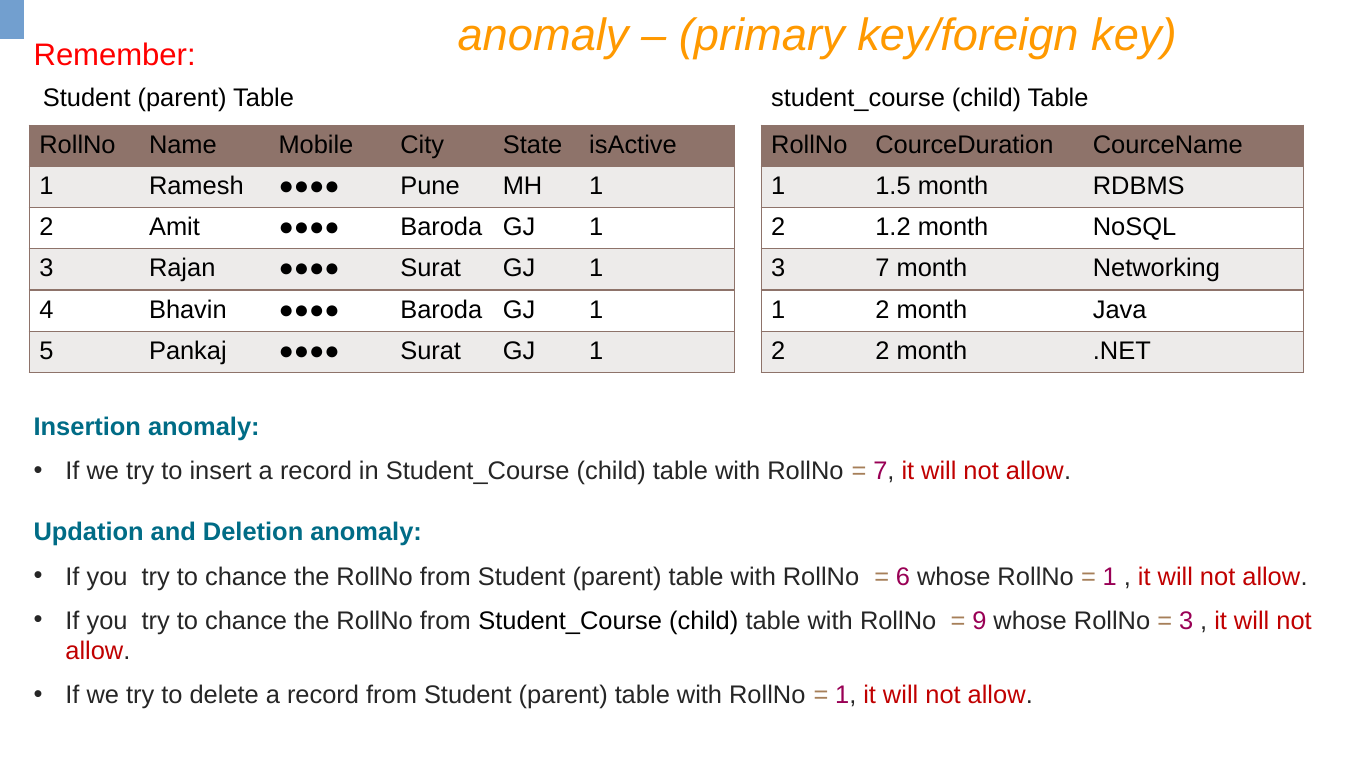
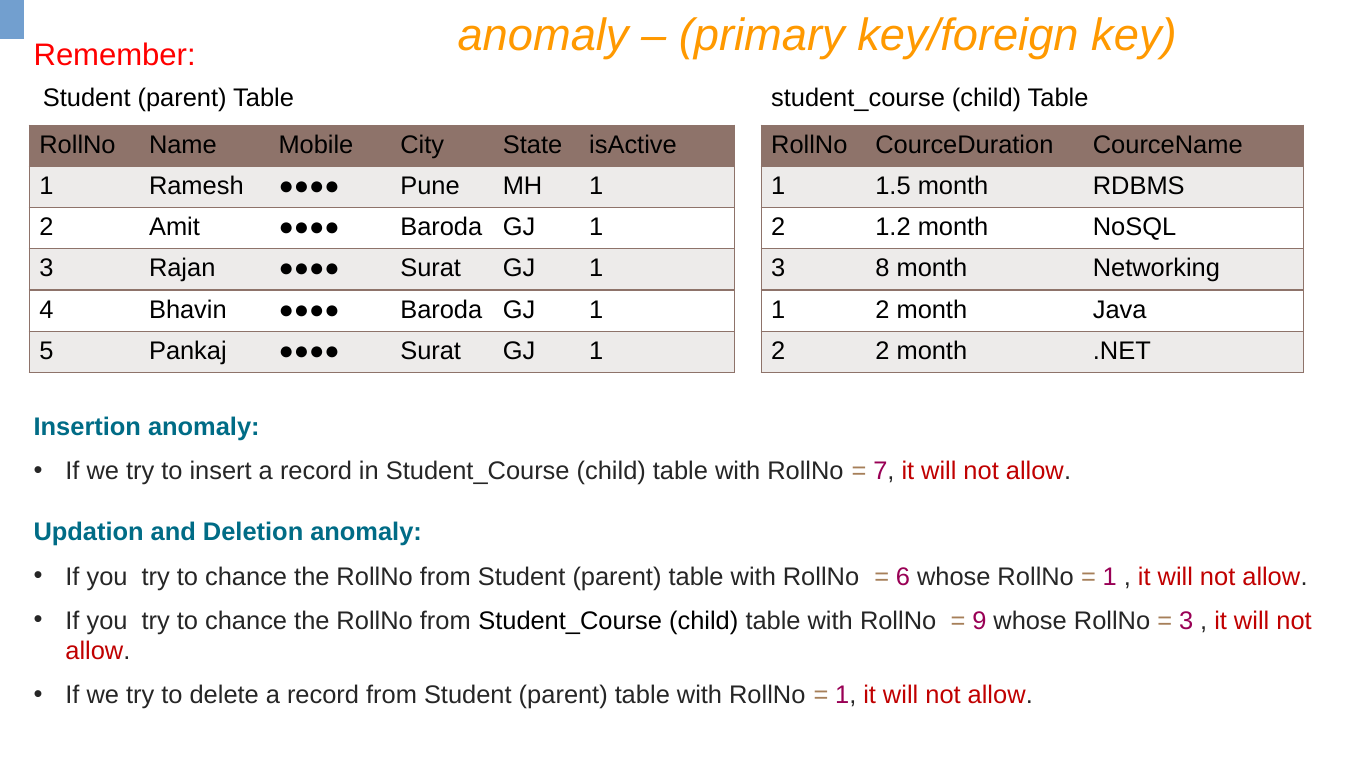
3 7: 7 -> 8 (882, 269)
